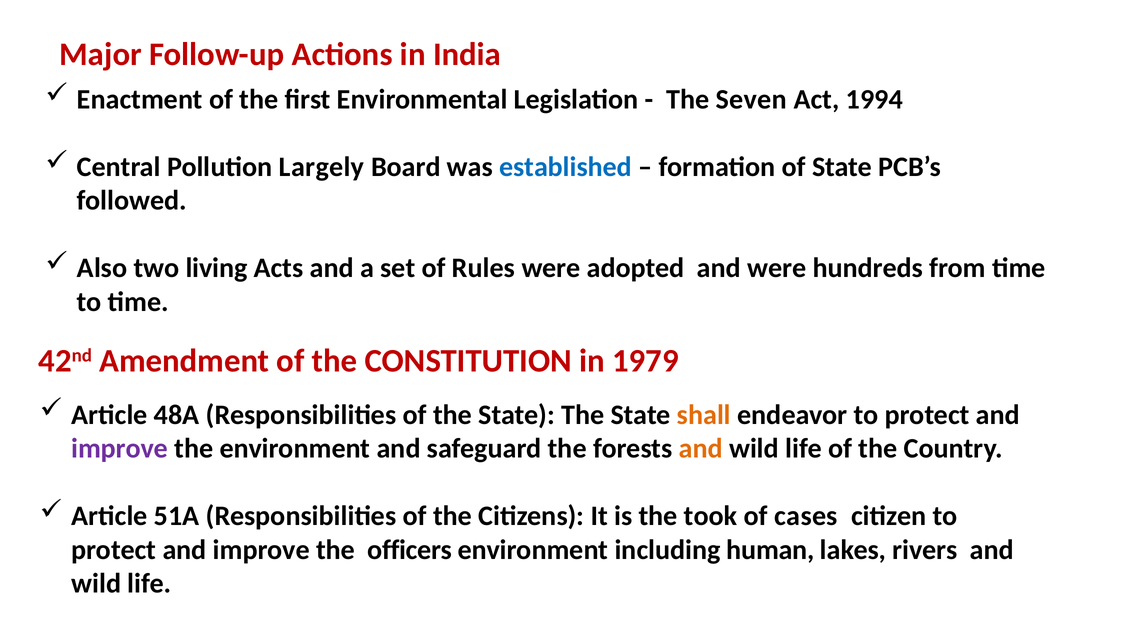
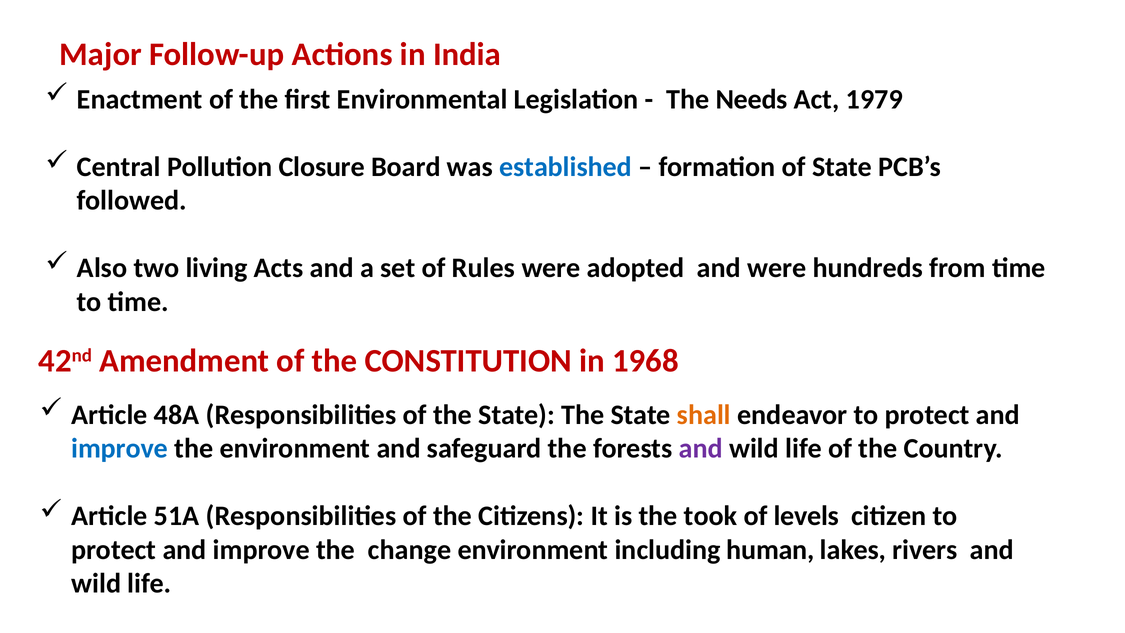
Seven: Seven -> Needs (752, 99)
1994: 1994 -> 1979 (874, 99)
Largely: Largely -> Closure (322, 167)
1979: 1979 -> 1968 (645, 361)
improve colour: purple -> blue (120, 448)
and colour: orange -> purple (701, 448)
cases: cases -> levels (806, 516)
officers: officers -> change (410, 550)
